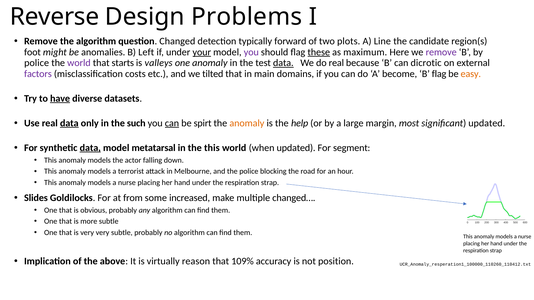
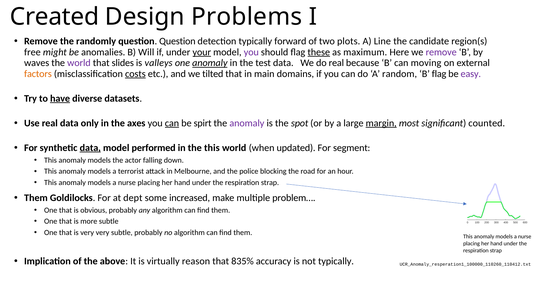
Reverse: Reverse -> Created (54, 17)
the algorithm: algorithm -> randomly (96, 41)
question Changed: Changed -> Question (177, 41)
foot: foot -> free (32, 52)
Left: Left -> Will (146, 52)
police: police -> waves (37, 63)
starts: starts -> slides (123, 63)
anomaly underline: none -> present (210, 63)
data underline: present -> none (283, 63)
dicrotic: dicrotic -> moving (426, 63)
factors colour: purple -> orange (38, 74)
costs underline: none -> present (135, 74)
become: become -> random (400, 74)
easy colour: orange -> purple (471, 74)
data underline: present -> none (69, 123)
such: such -> axes (136, 123)
anomaly colour: orange -> purple (247, 123)
help: help -> spot (300, 123)
margin underline: none -> present (381, 123)
significant updated: updated -> counted (487, 123)
metatarsal: metatarsal -> performed (154, 148)
Slides: Slides -> Them (36, 198)
from: from -> dept (133, 198)
changed…: changed… -> problem… (294, 198)
109%: 109% -> 835% (243, 262)
not position: position -> typically (336, 262)
